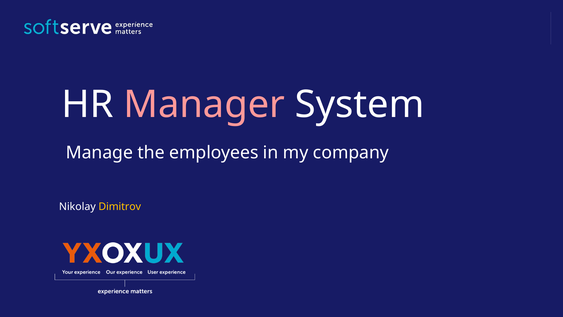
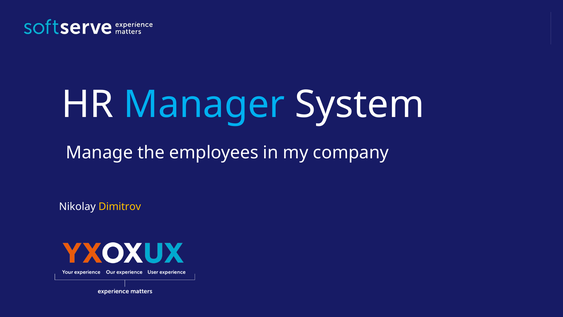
Manager colour: pink -> light blue (204, 105)
